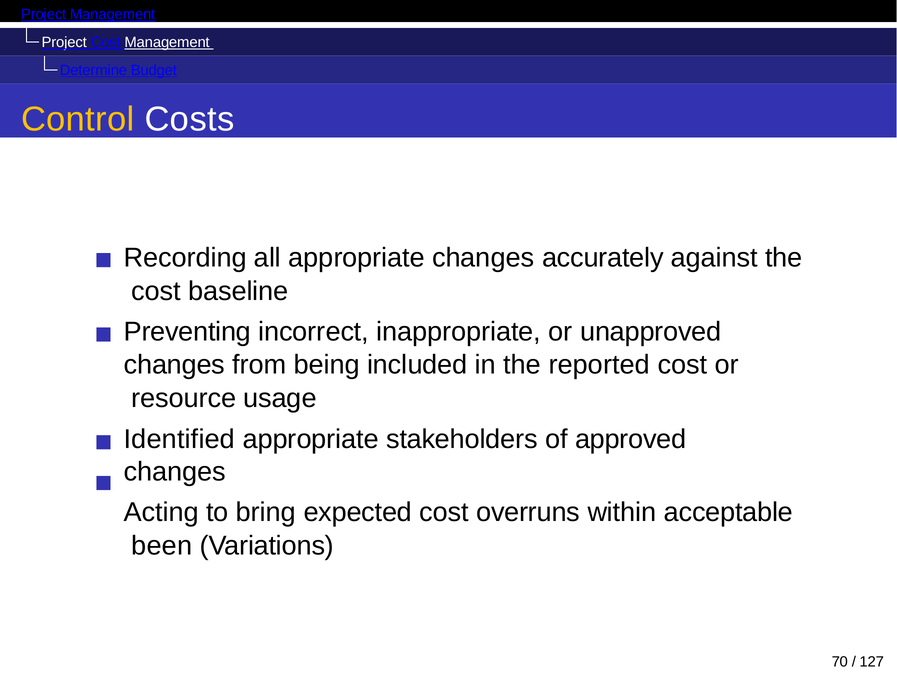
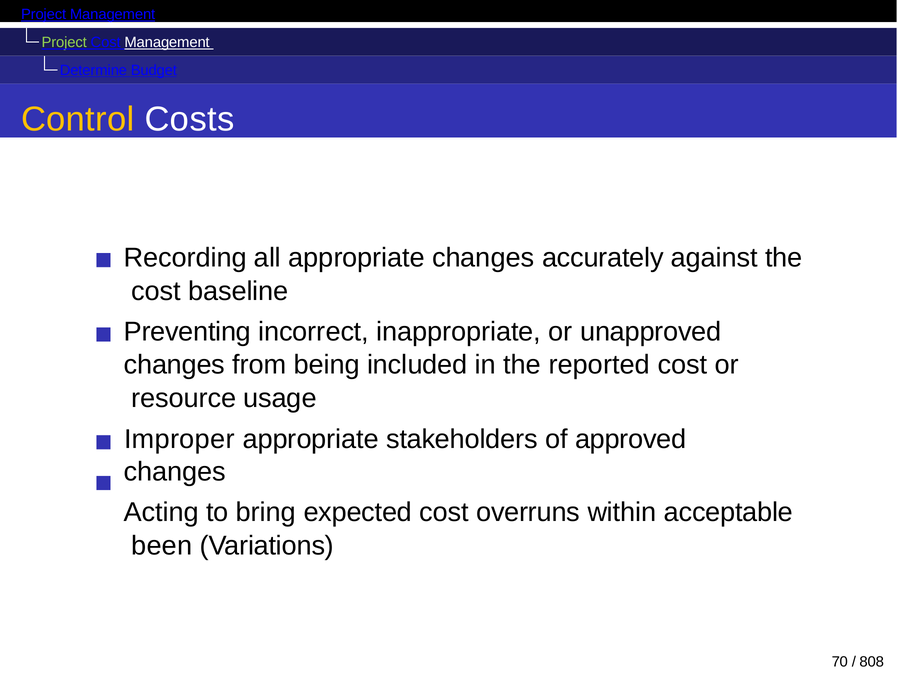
Project colour: white -> light green (64, 42)
Identified: Identified -> Improper (179, 439)
127: 127 -> 808 (872, 662)
